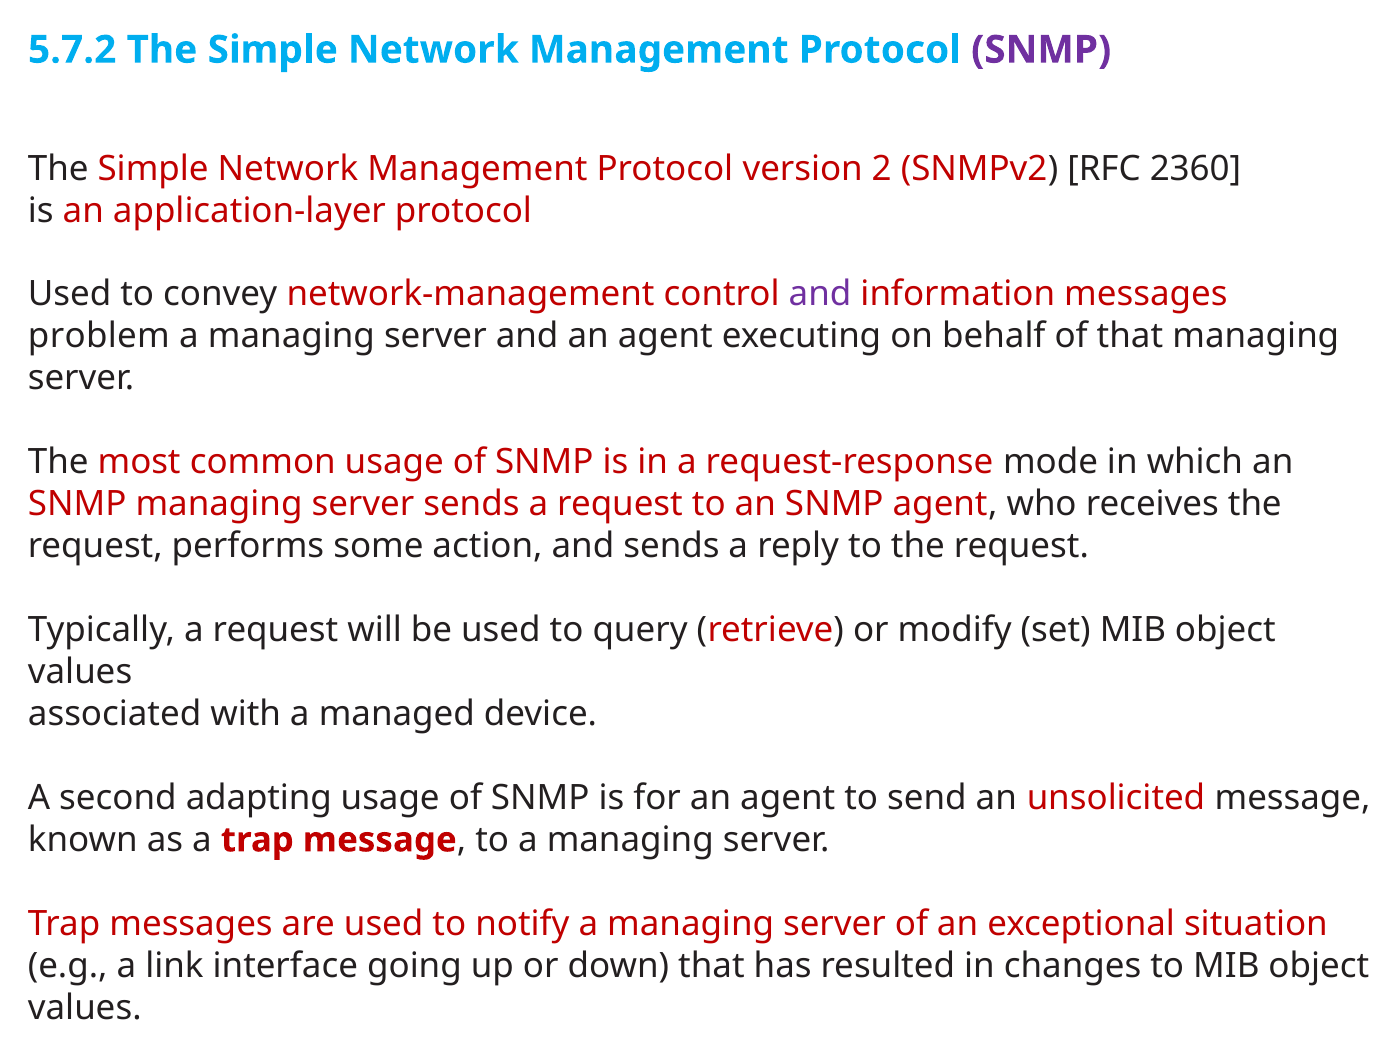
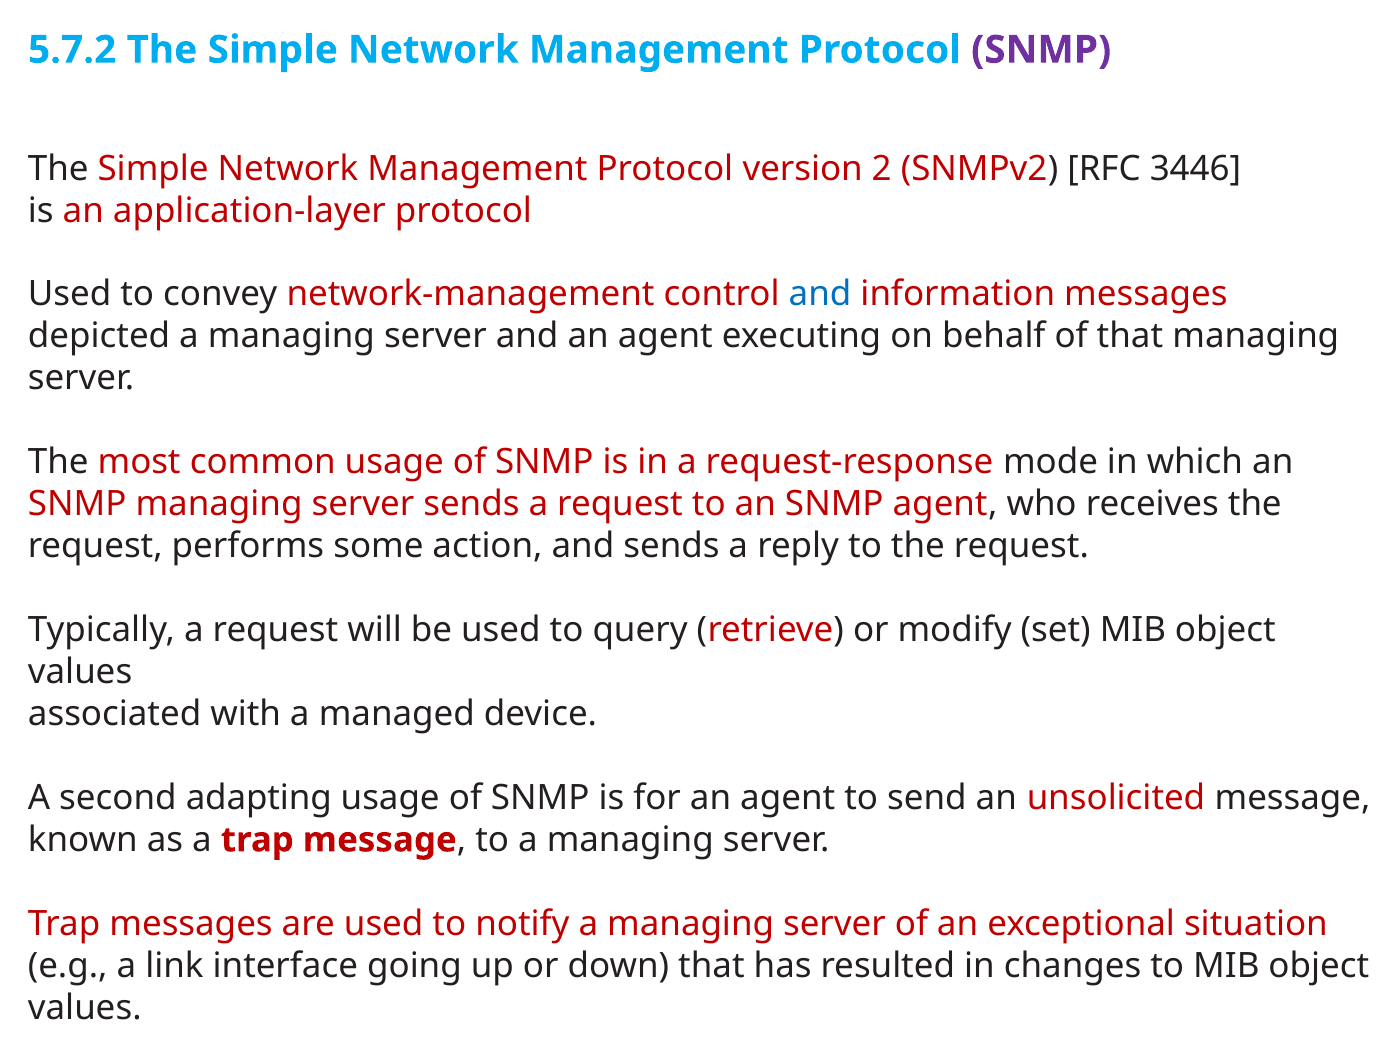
2360: 2360 -> 3446 (1195, 168)
and colour: purple -> blue (820, 294)
problem: problem -> depicted (99, 336)
